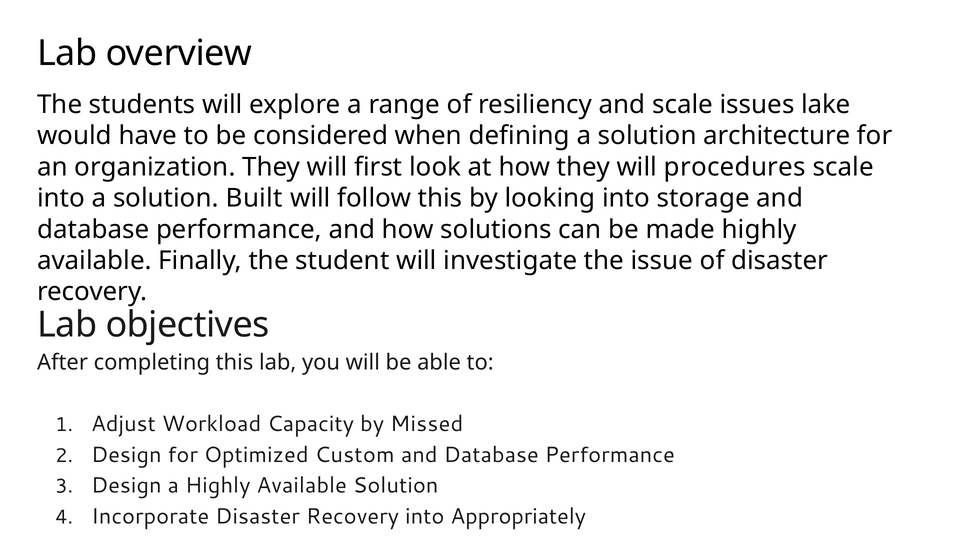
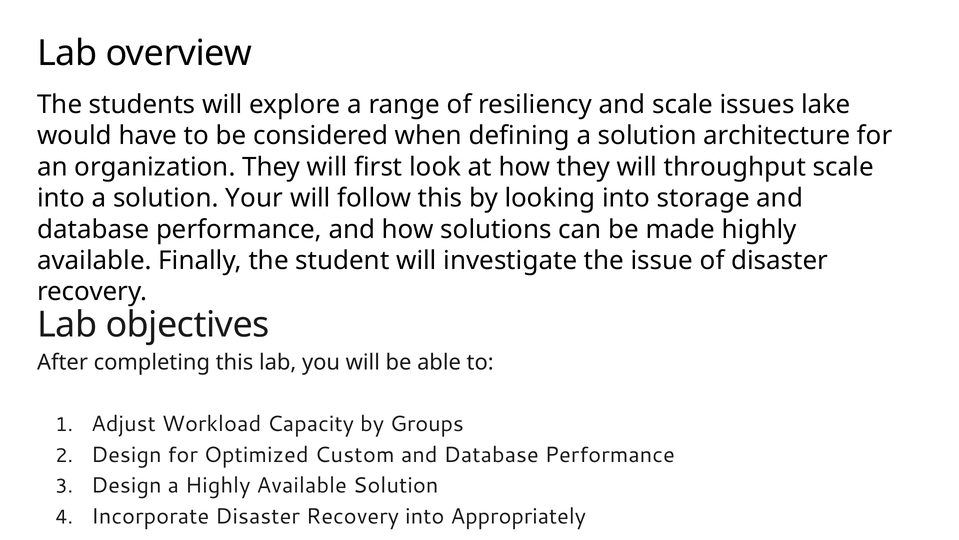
procedures: procedures -> throughput (735, 167)
Built: Built -> Your (254, 198)
Missed: Missed -> Groups (427, 424)
